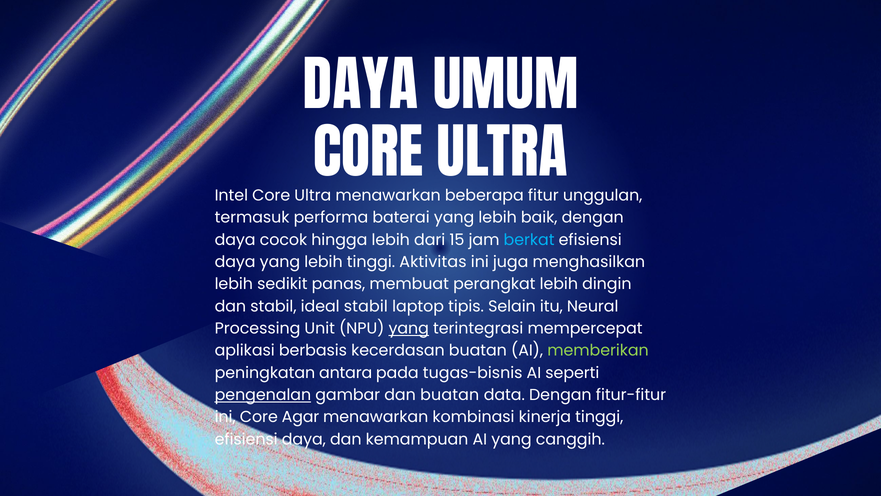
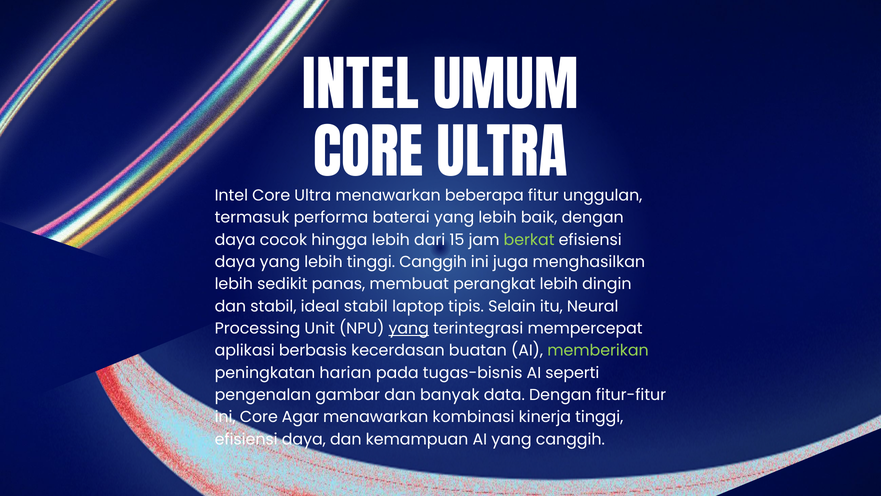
DAYA: DAYA -> INTEL (361, 89)
berkat colour: light blue -> light green (529, 240)
tinggi Aktivitas: Aktivitas -> Canggih (433, 262)
antara: antara -> harian (346, 373)
pengenalan underline: present -> none (263, 395)
dan buatan: buatan -> banyak (450, 395)
